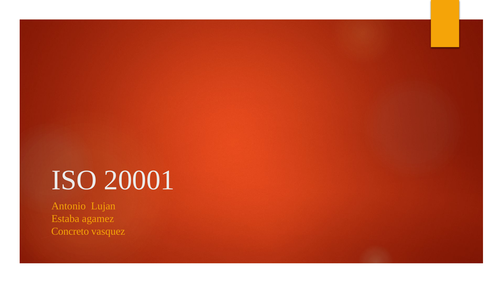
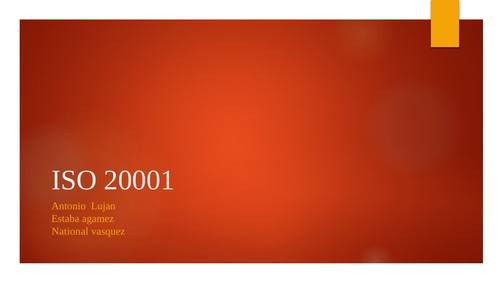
Concreto: Concreto -> National (70, 231)
